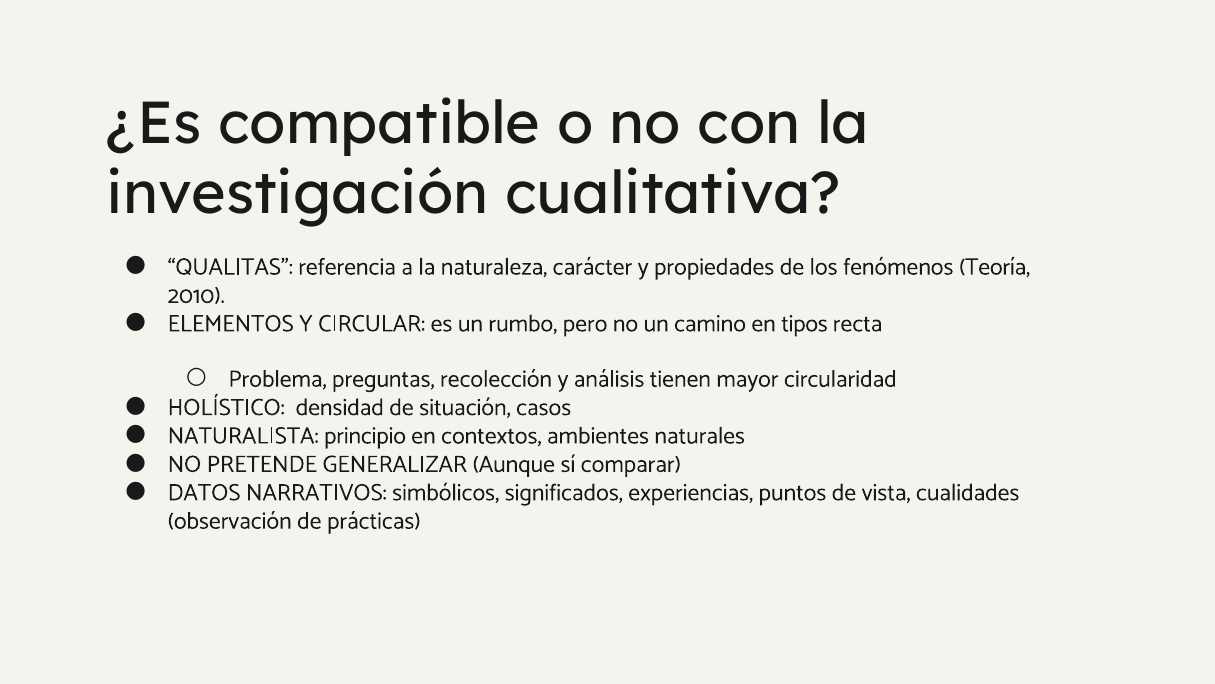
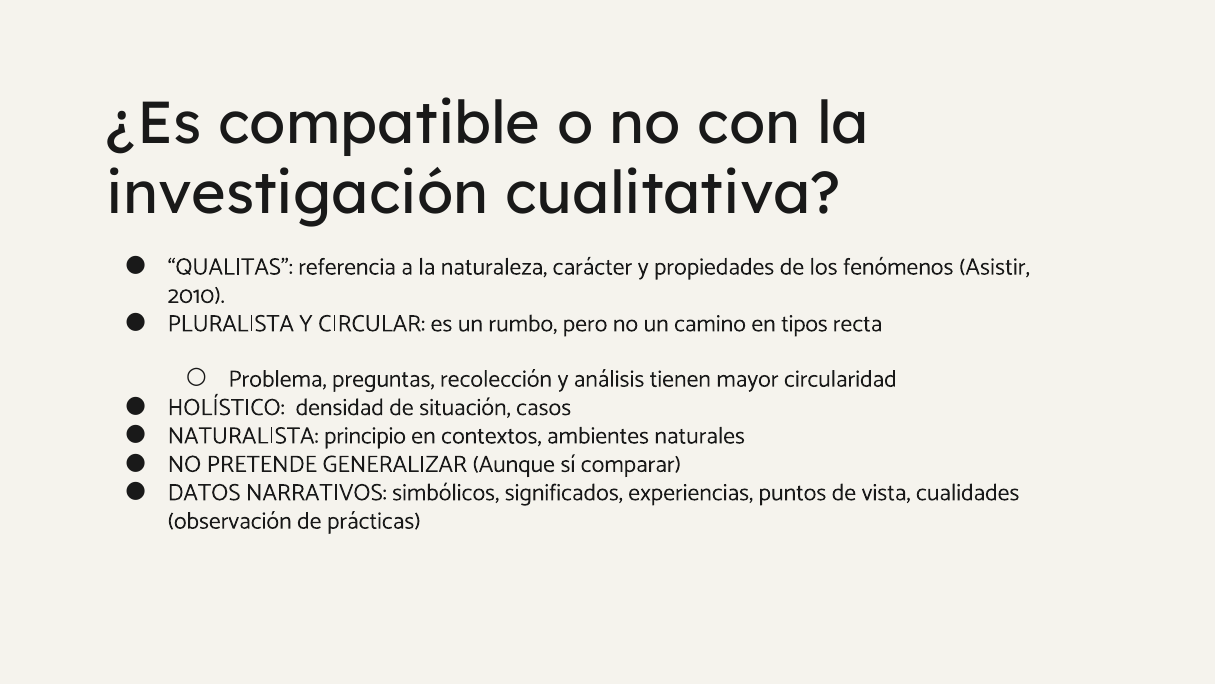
Teoría: Teoría -> Asistir (994, 267)
ELEMENTOS: ELEMENTOS -> PLURALISTA (231, 323)
